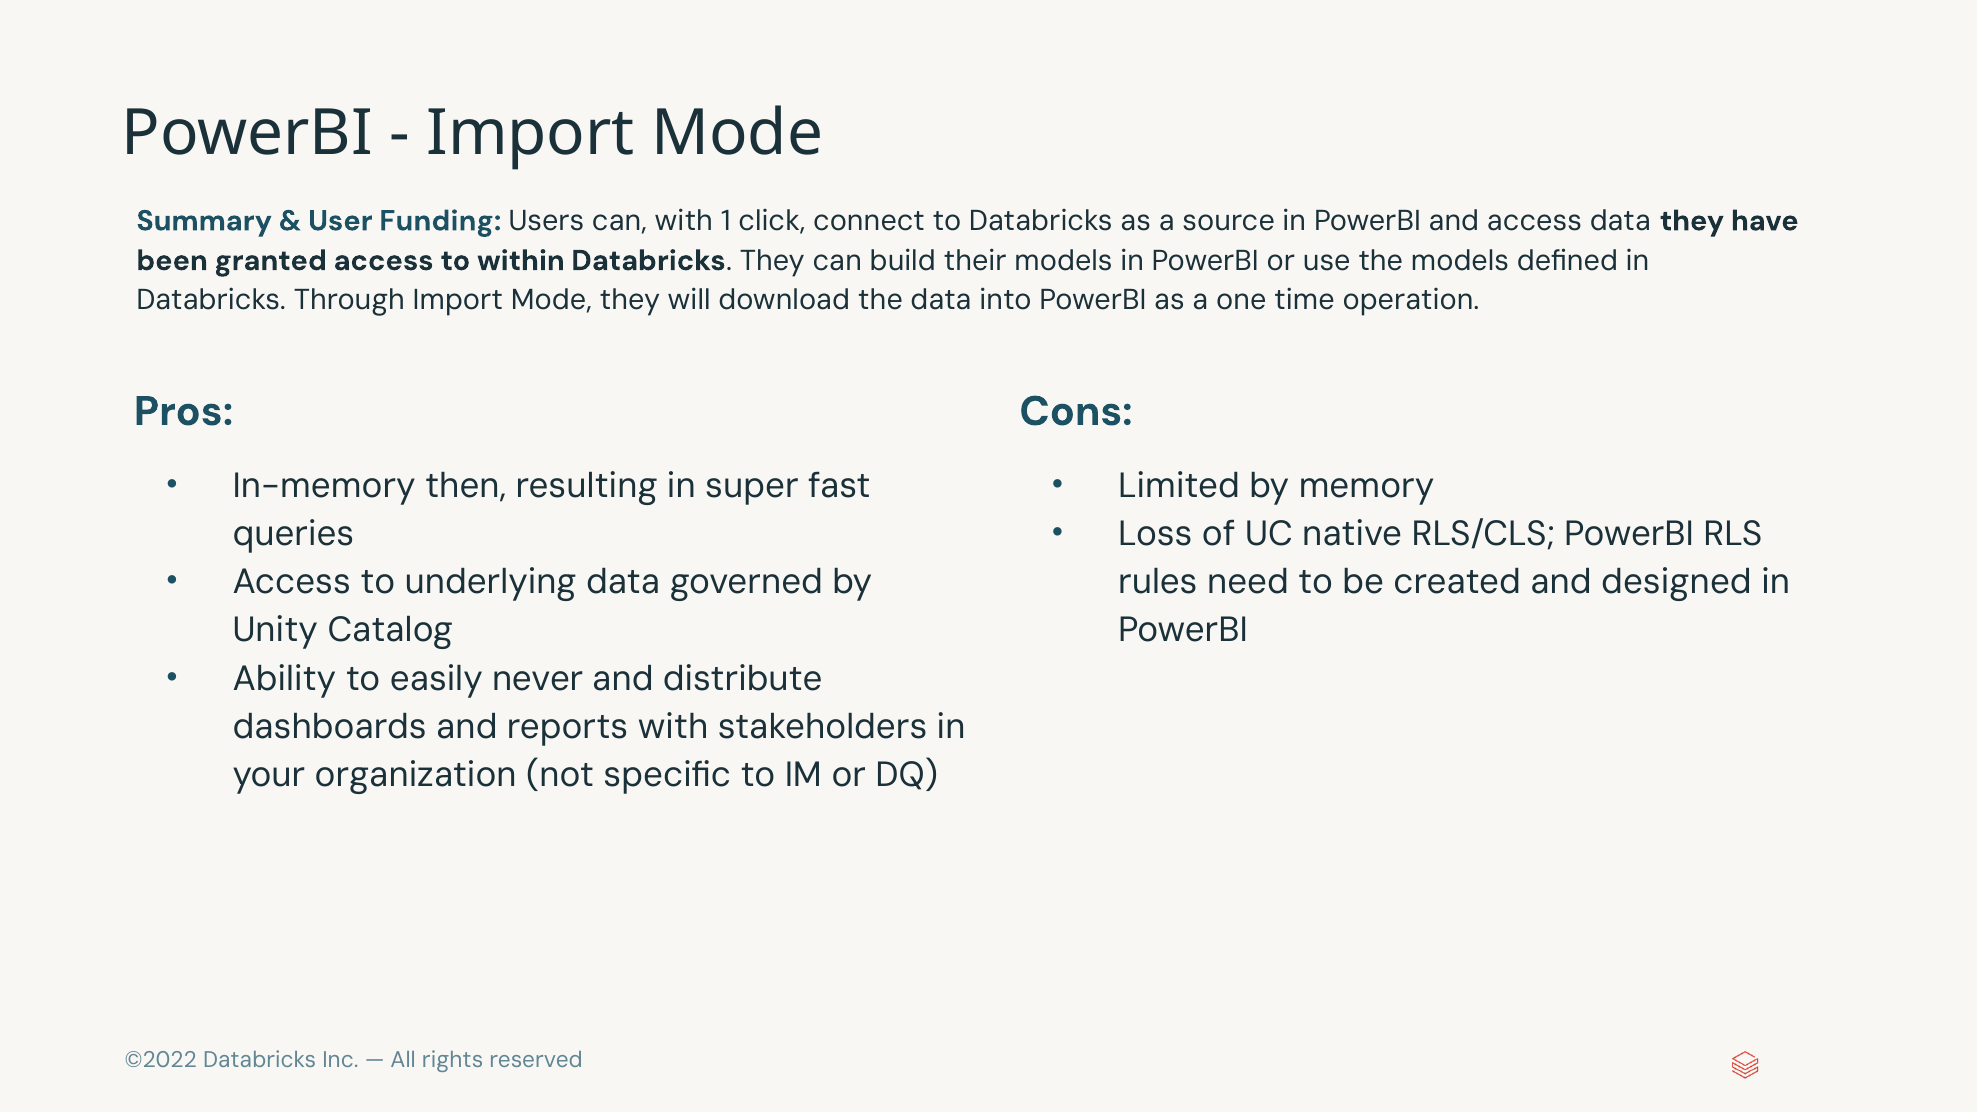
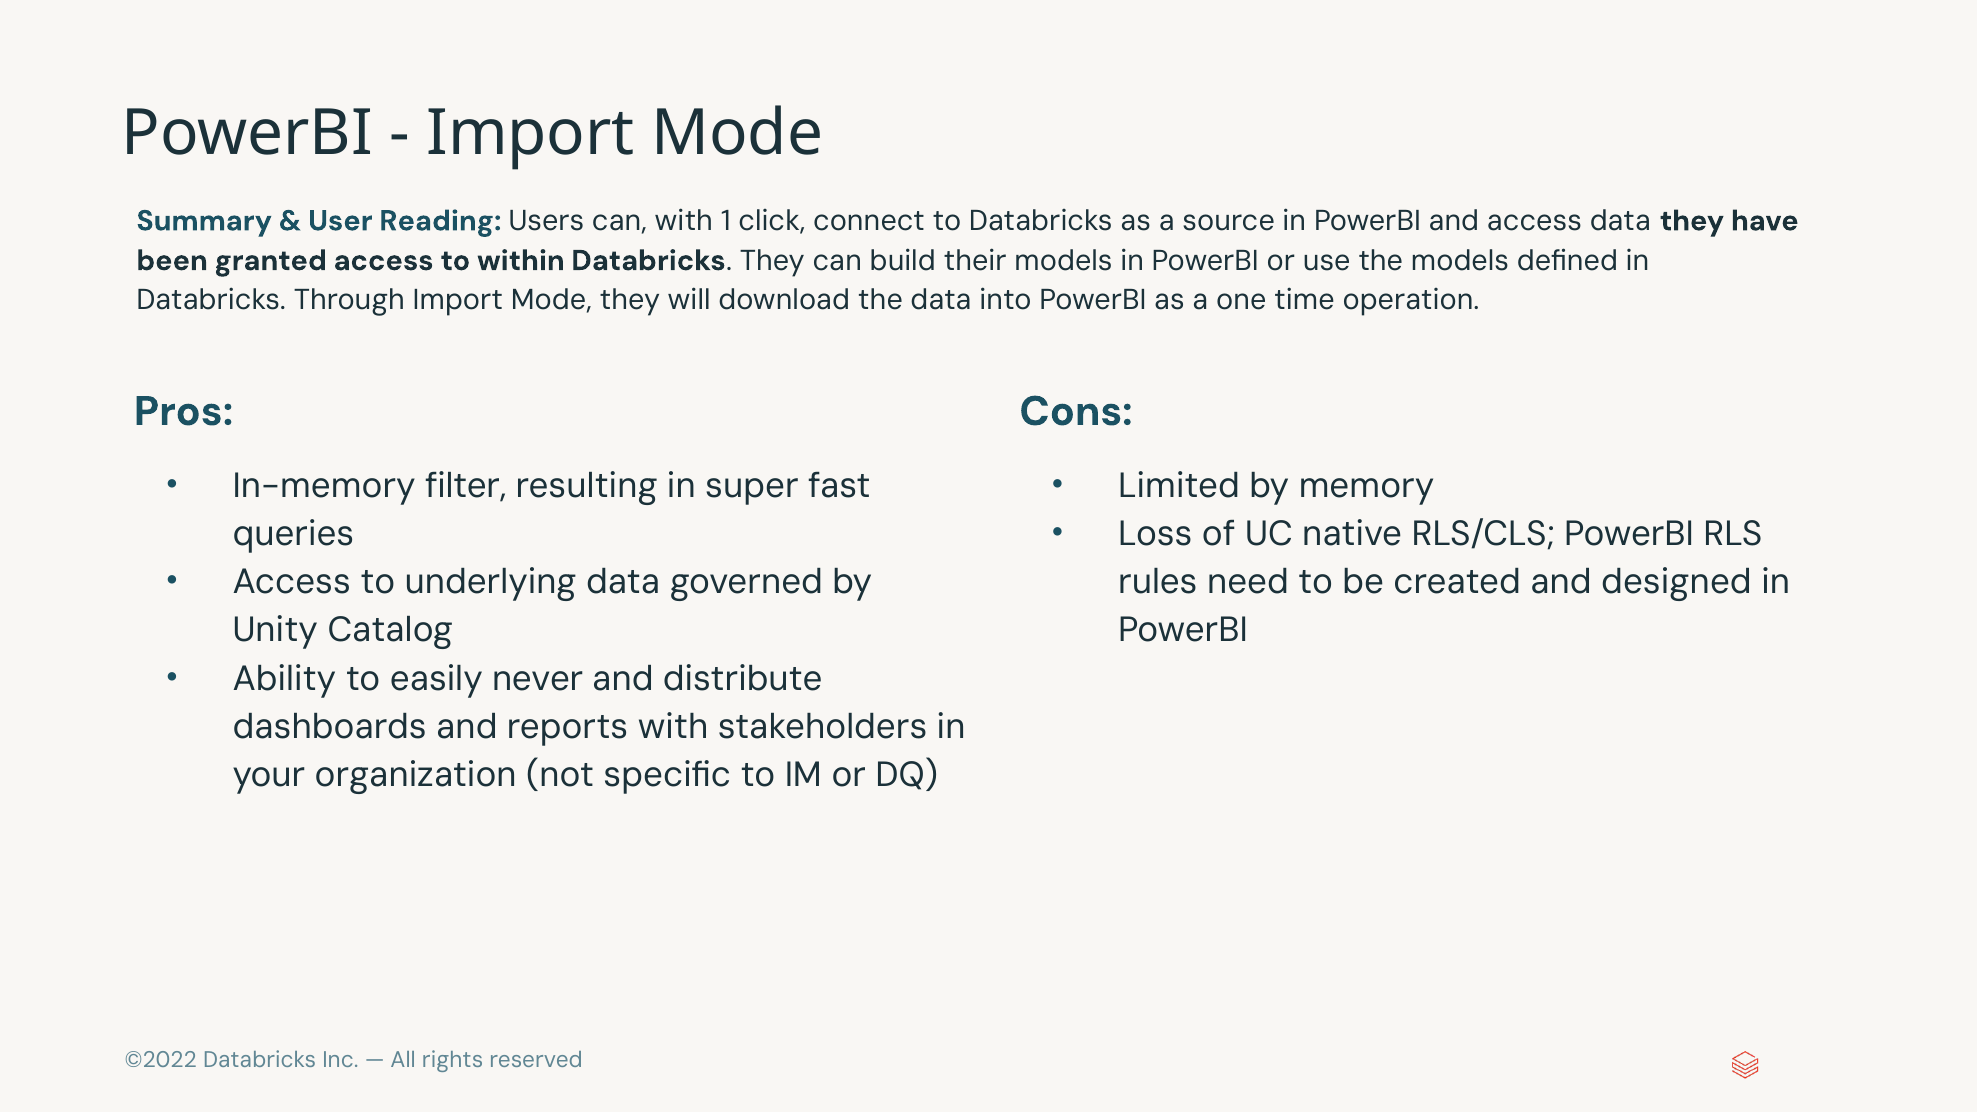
Funding: Funding -> Reading (440, 221)
then: then -> filter (466, 486)
